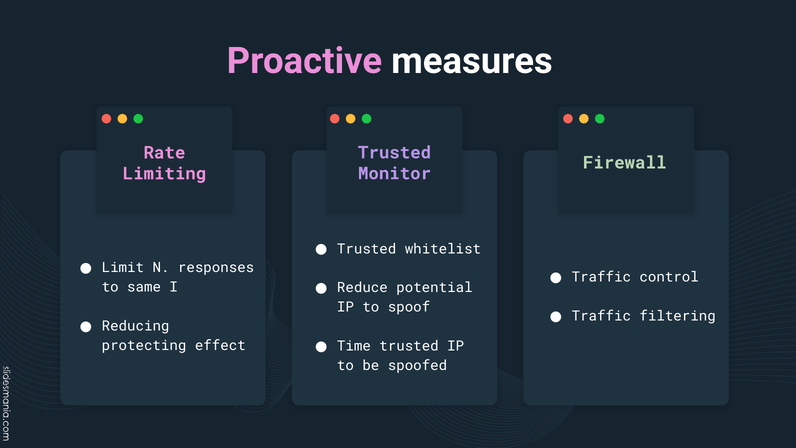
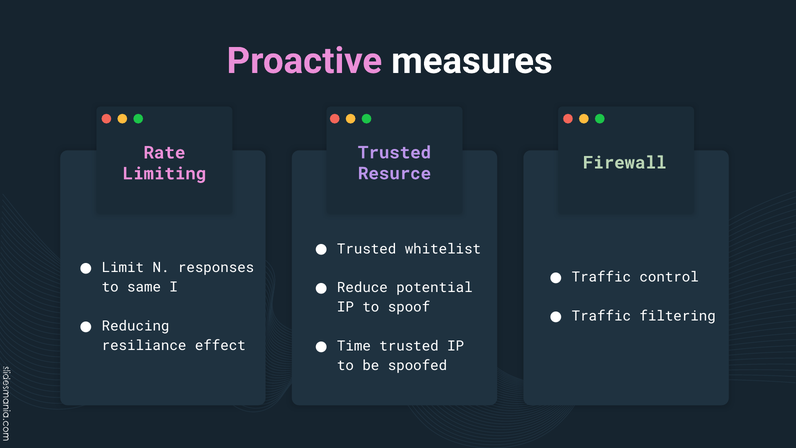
Monitor: Monitor -> Resurce (395, 173)
protecting: protecting -> resiliance (144, 345)
